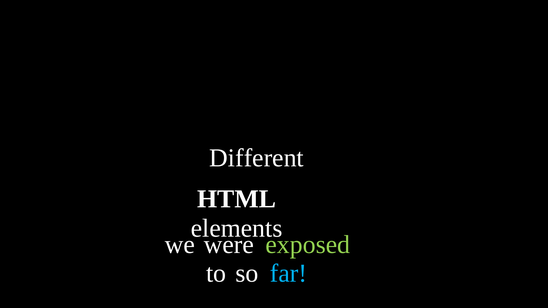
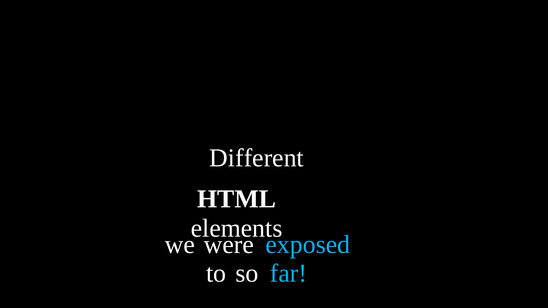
exposed colour: light green -> light blue (308, 245)
